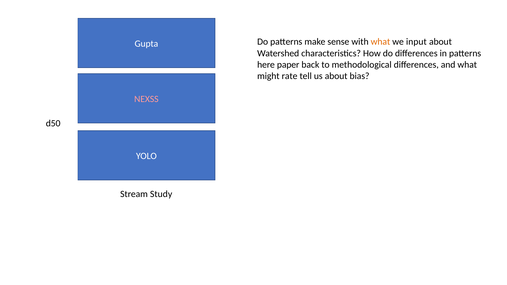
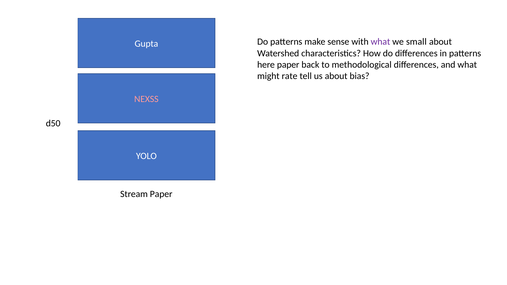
what colour: orange -> purple (380, 42)
input: input -> small (416, 42)
Stream Study: Study -> Paper (161, 194)
